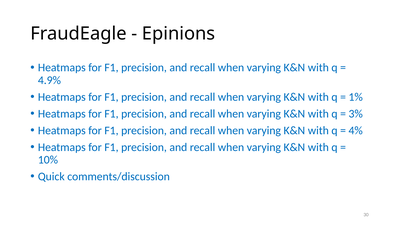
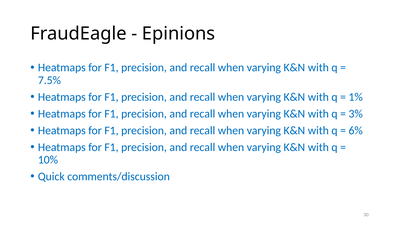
4.9%: 4.9% -> 7.5% (49, 80)
4%: 4% -> 6% (356, 130)
